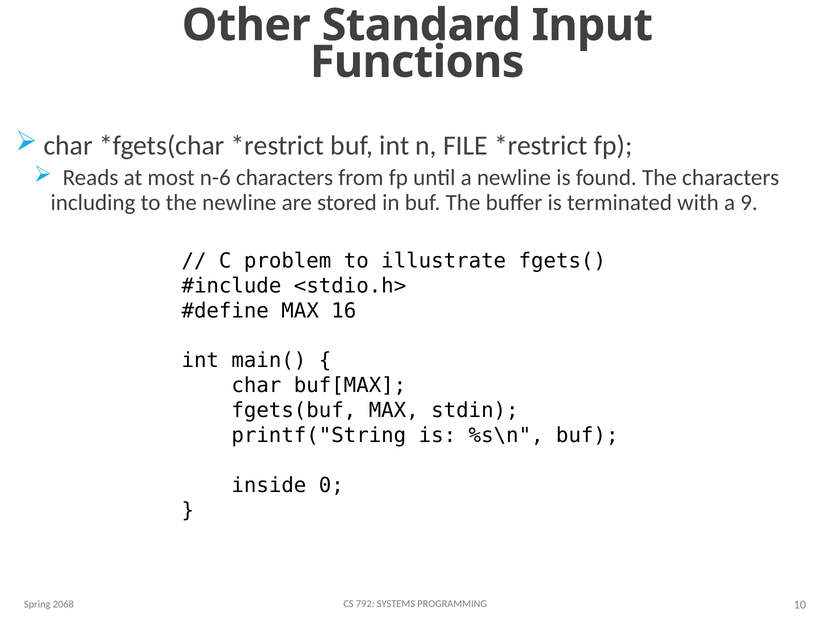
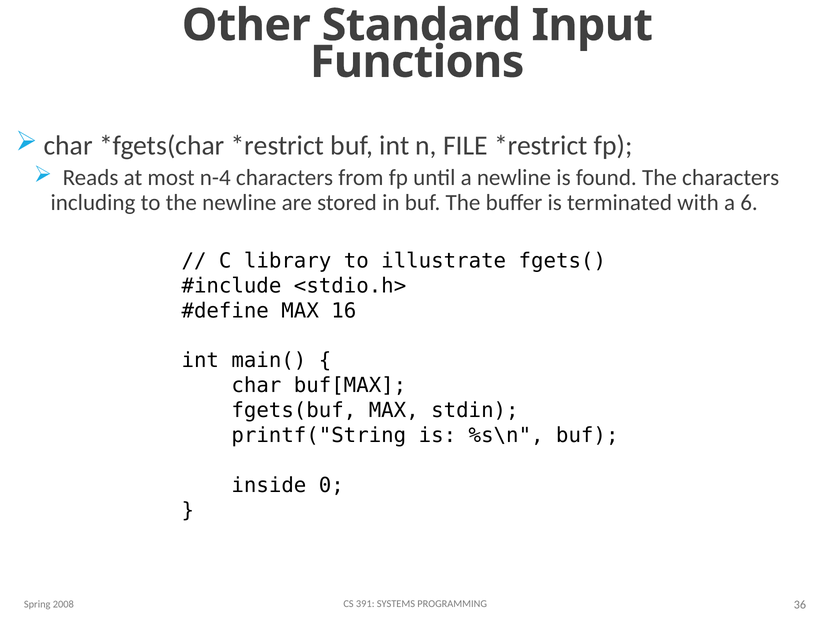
n-6: n-6 -> n-4 (215, 178)
9: 9 -> 6 (749, 203)
problem: problem -> library (288, 261)
2068: 2068 -> 2008 (63, 604)
792: 792 -> 391 (365, 604)
10: 10 -> 36 (800, 604)
